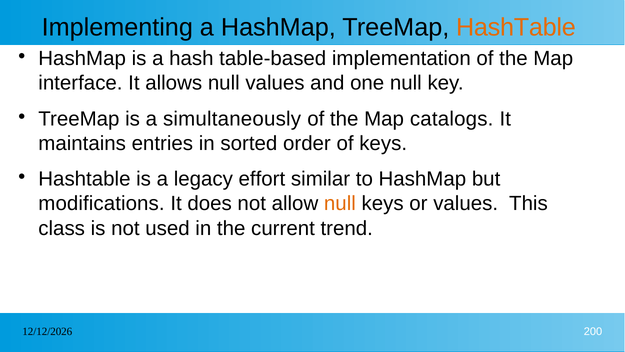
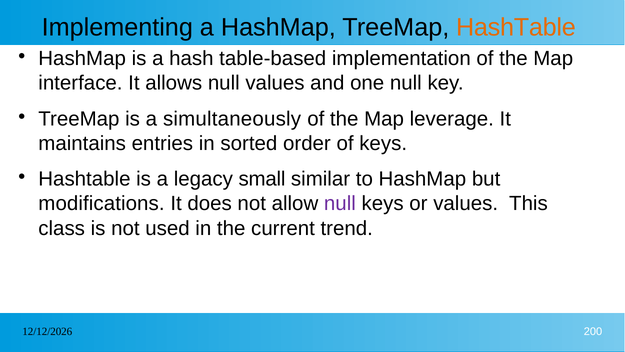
catalogs: catalogs -> leverage (452, 119)
effort: effort -> small (262, 179)
null colour: orange -> purple (340, 203)
